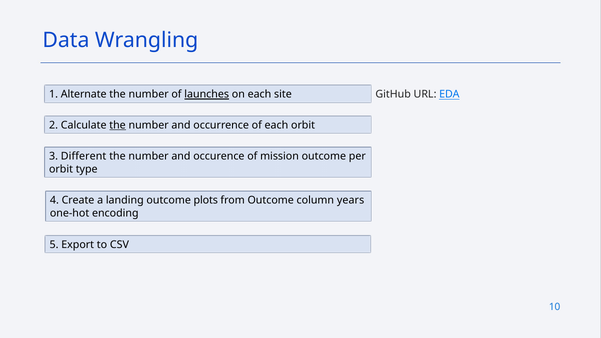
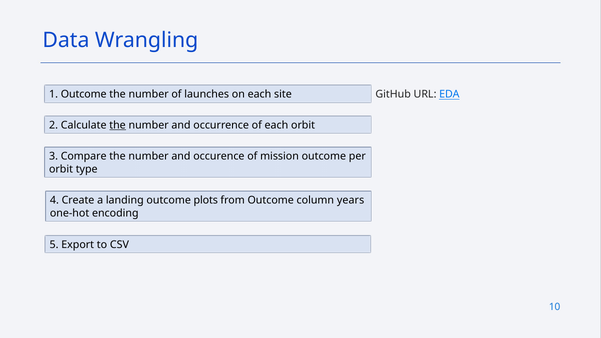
1 Alternate: Alternate -> Outcome (84, 94)
launches underline: present -> none (207, 94)
Different: Different -> Compare (84, 156)
